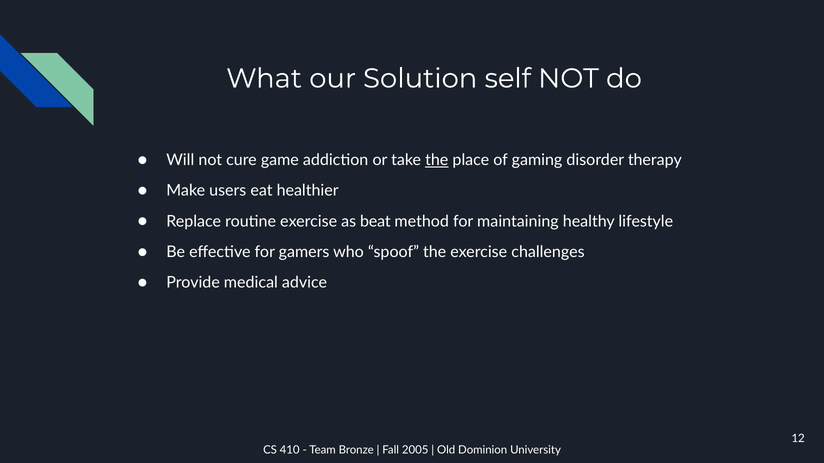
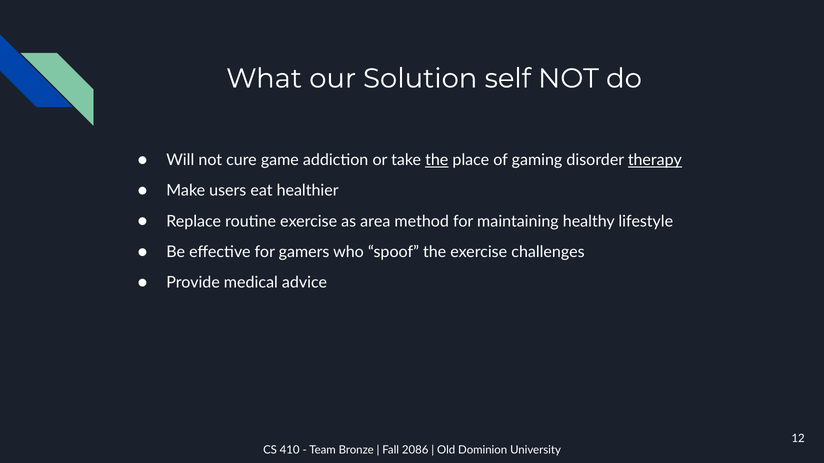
therapy underline: none -> present (655, 160)
beat: beat -> area (375, 222)
2005: 2005 -> 2086 (415, 450)
